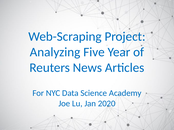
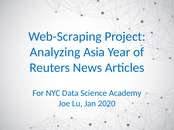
Five: Five -> Asia (94, 52)
